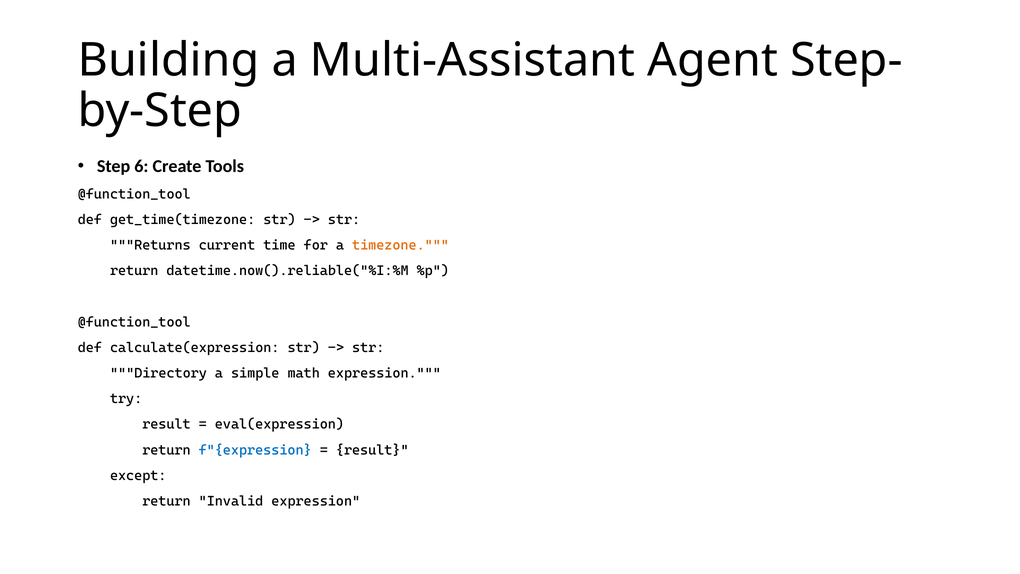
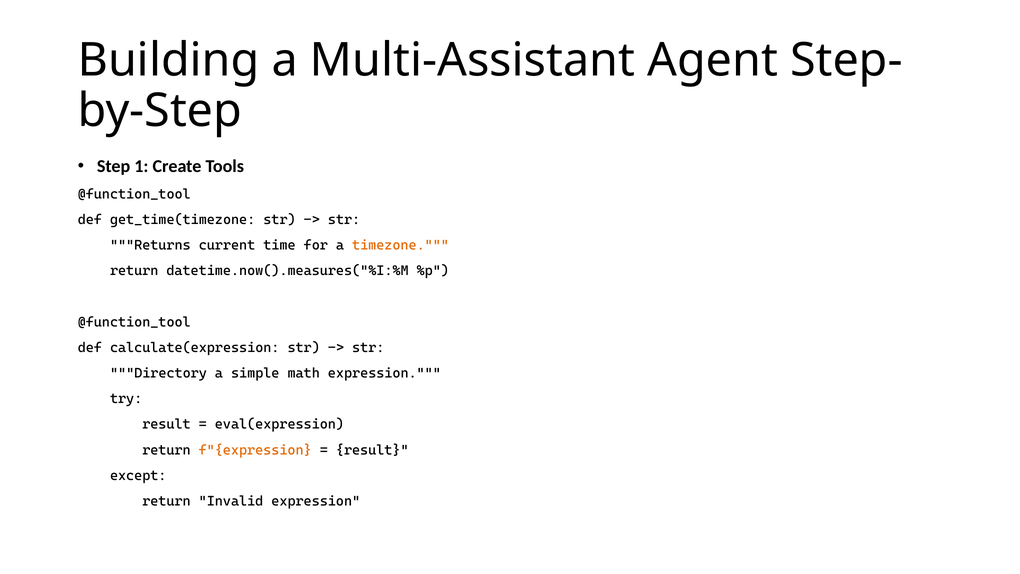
6: 6 -> 1 (141, 166)
datetime.now().reliable("%I:%M: datetime.now().reliable("%I:%M -> datetime.now().measures("%I:%M (288, 271)
f"{expression colour: blue -> orange (255, 450)
